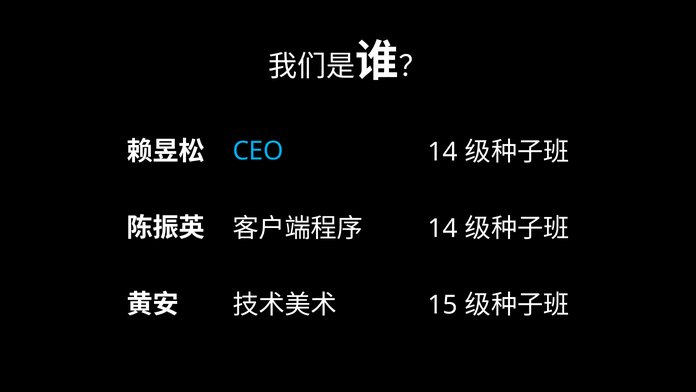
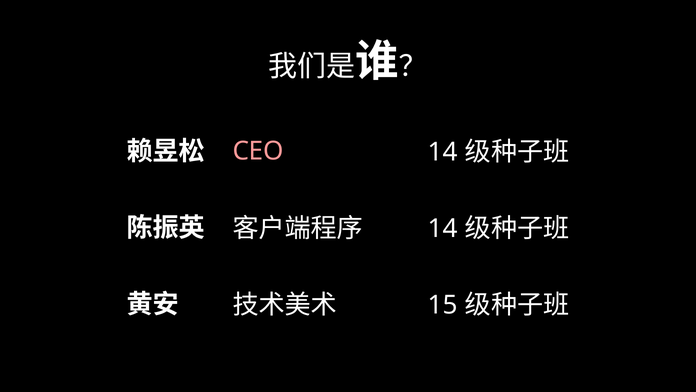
CEO colour: light blue -> pink (258, 151)
